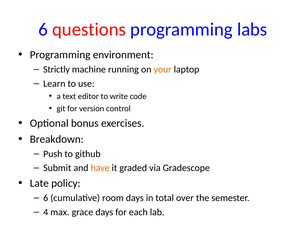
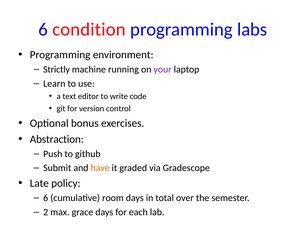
questions: questions -> condition (89, 30)
your colour: orange -> purple (163, 70)
Breakdown: Breakdown -> Abstraction (57, 139)
4: 4 -> 2 (46, 213)
